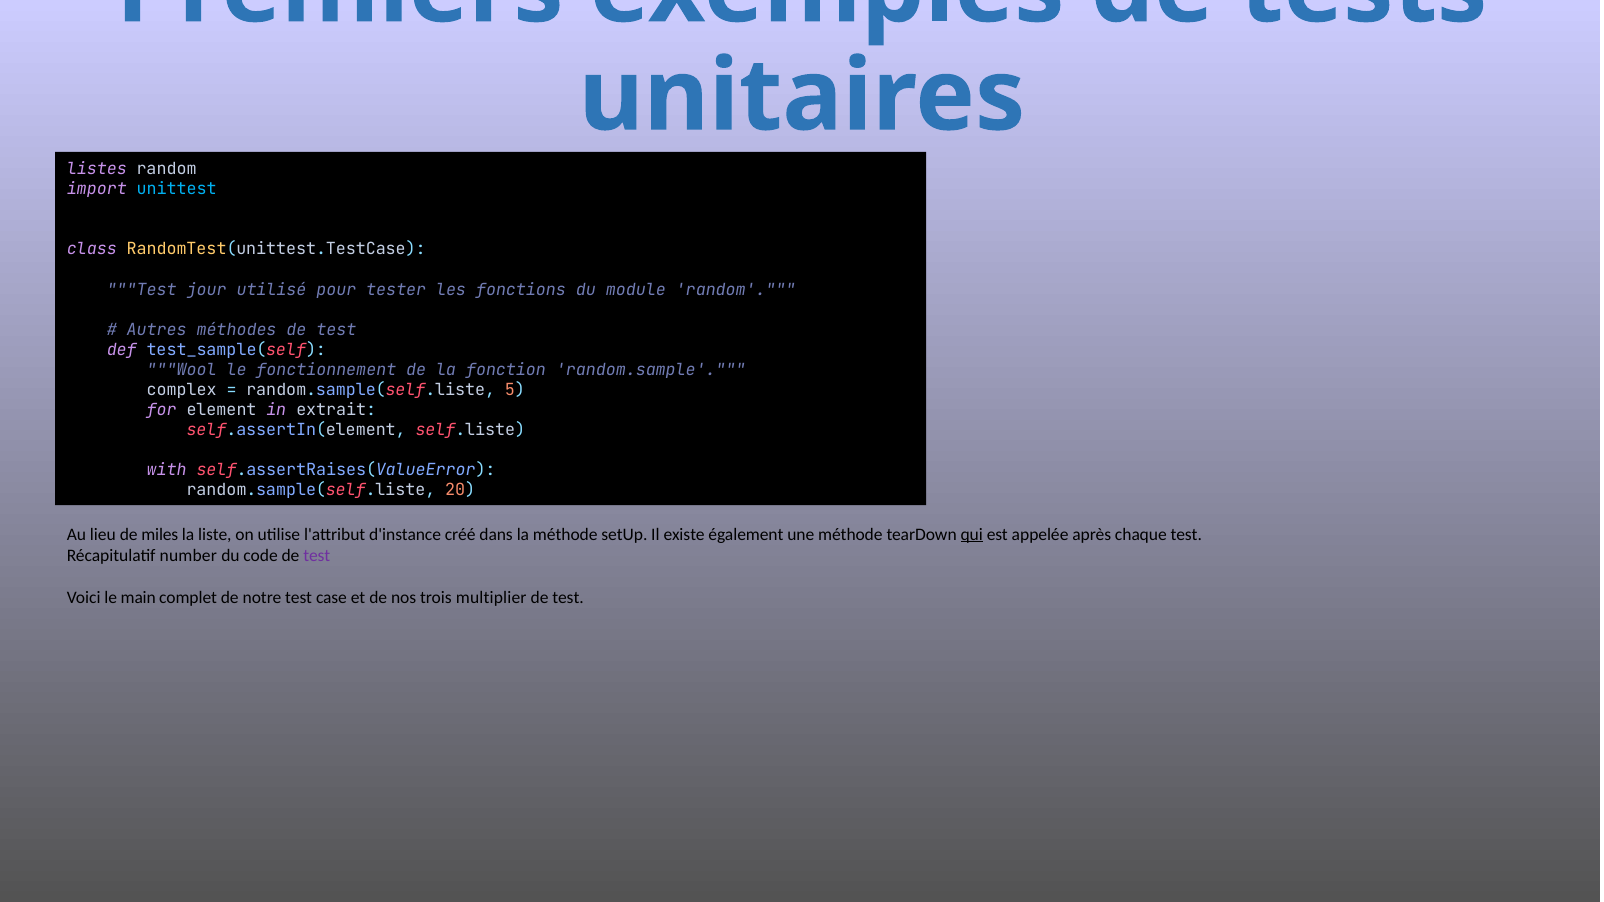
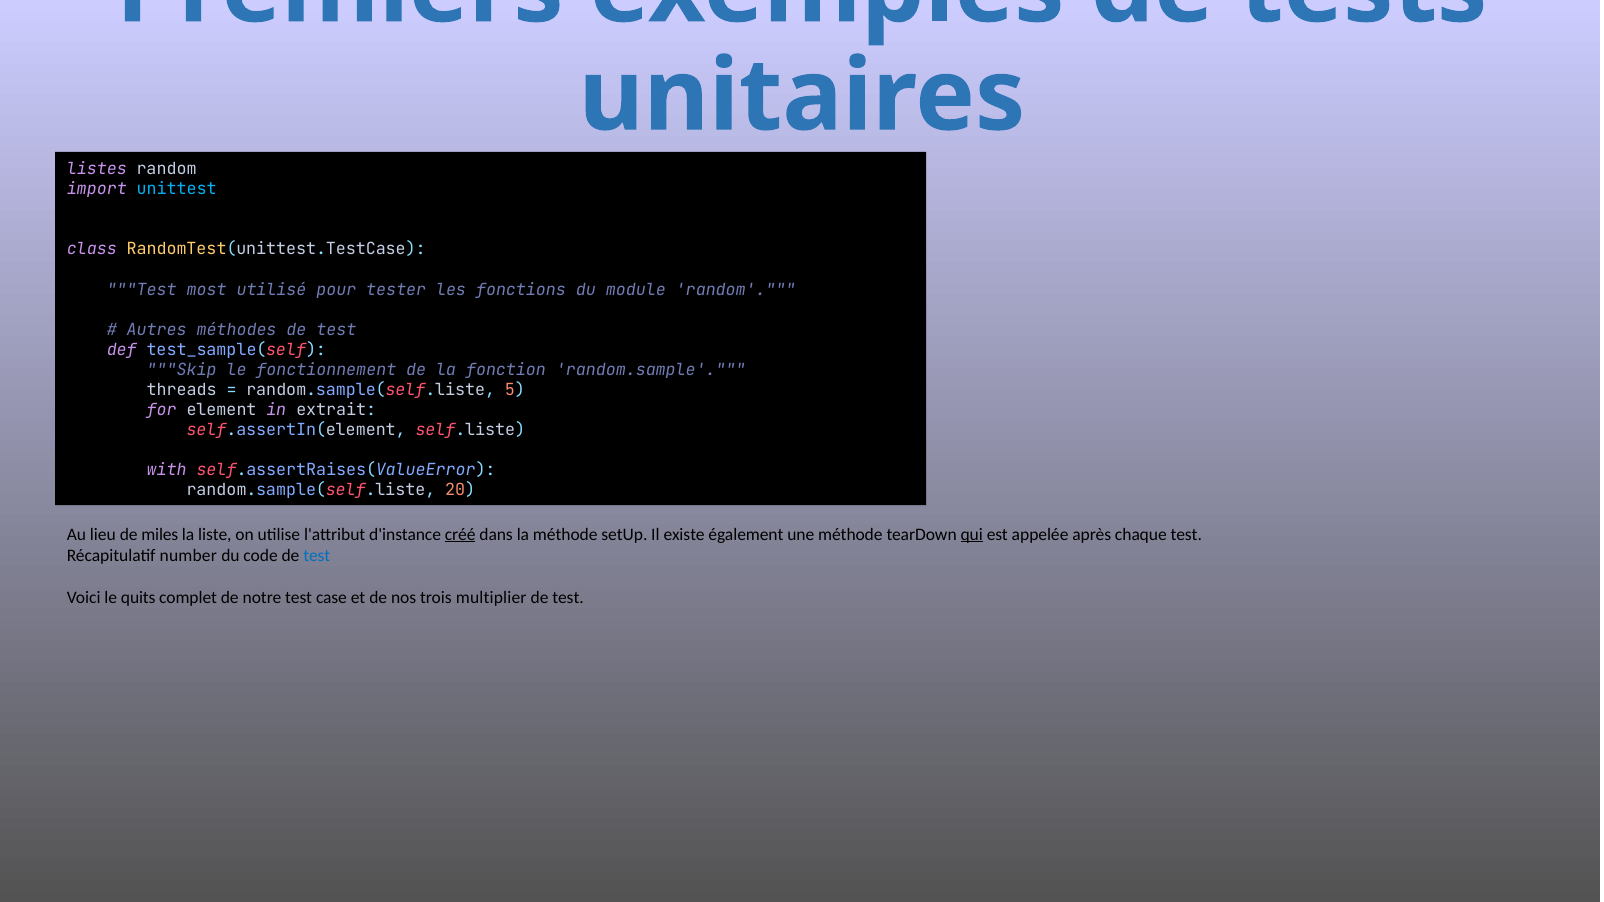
jour: jour -> most (207, 290)
Wool: Wool -> Skip (182, 370)
complex: complex -> threads (182, 390)
créé underline: none -> present (460, 535)
test colour: purple -> blue (317, 556)
main: main -> quits (138, 598)
